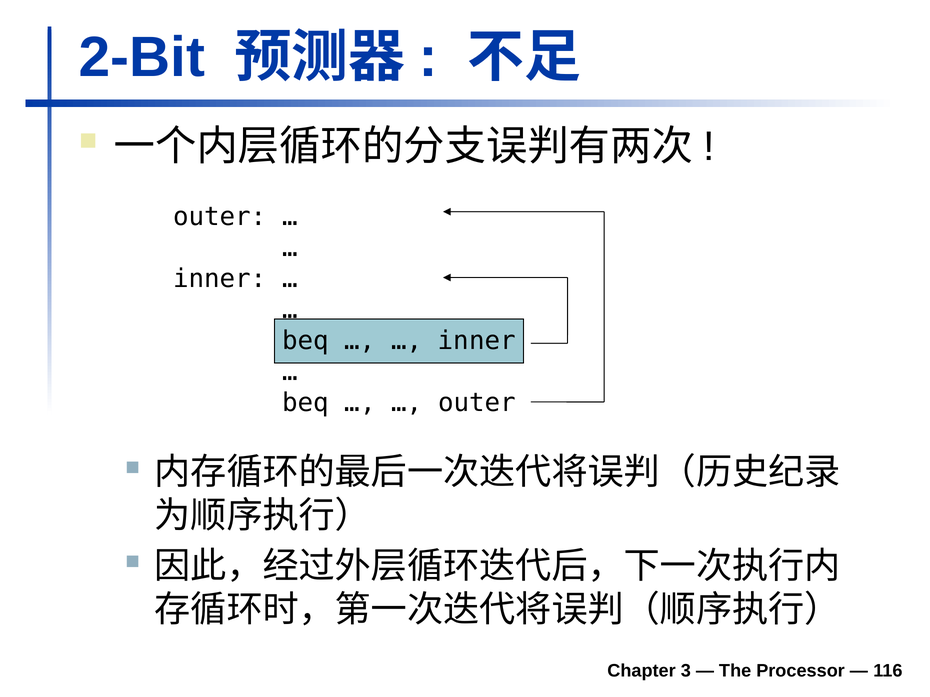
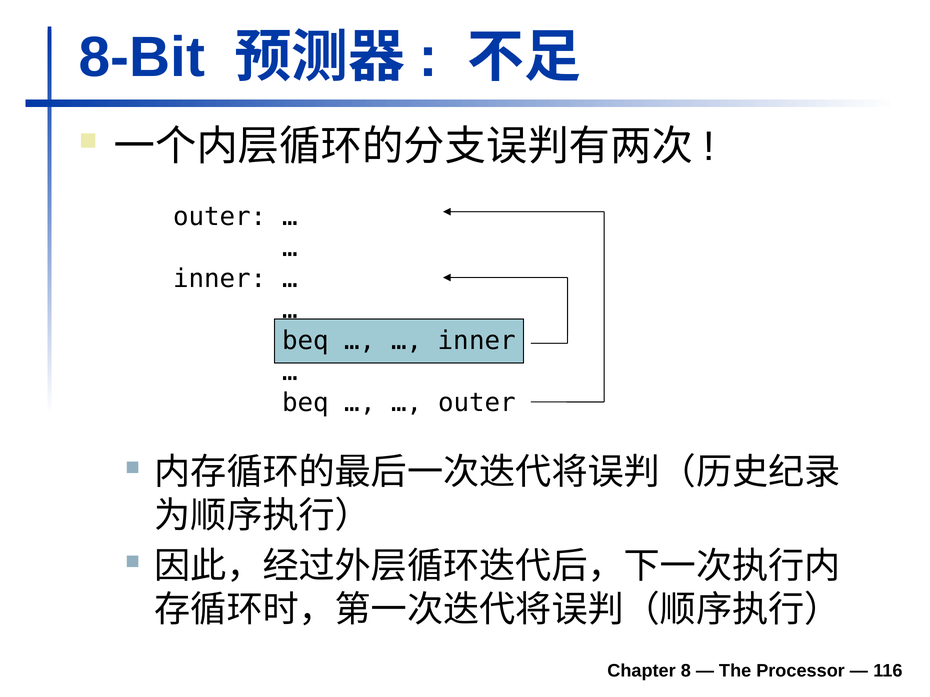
2-Bit: 2-Bit -> 8-Bit (142, 58)
3: 3 -> 8 (686, 671)
